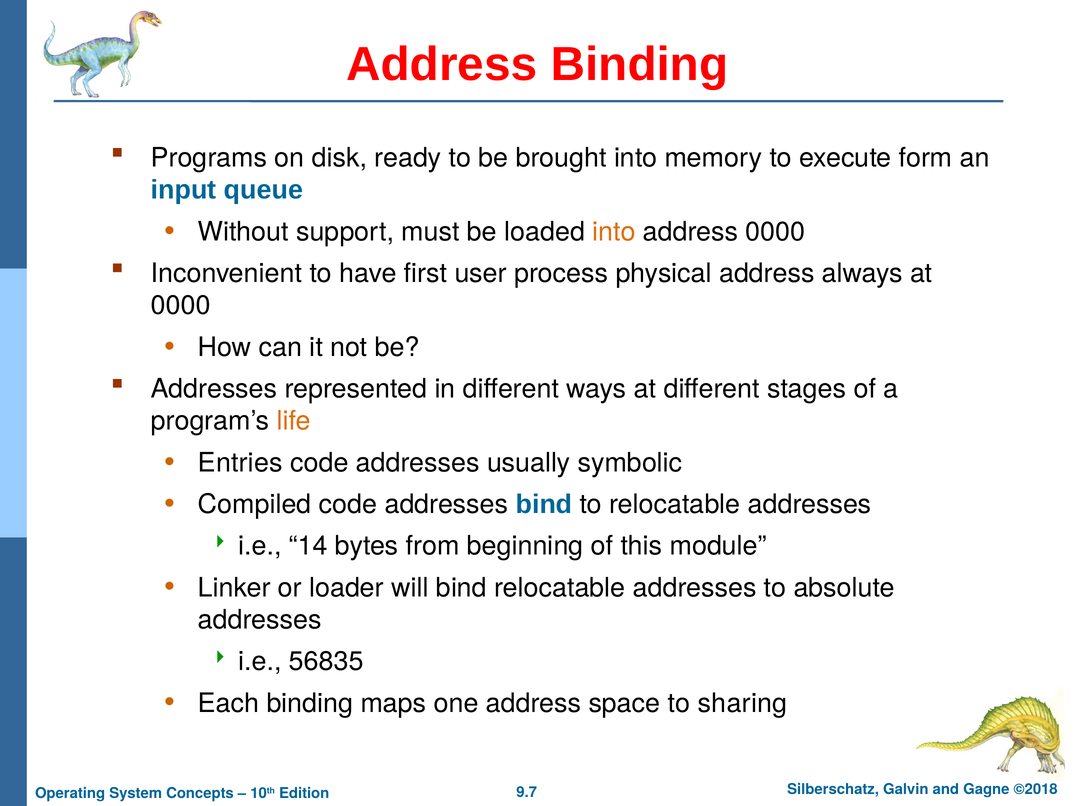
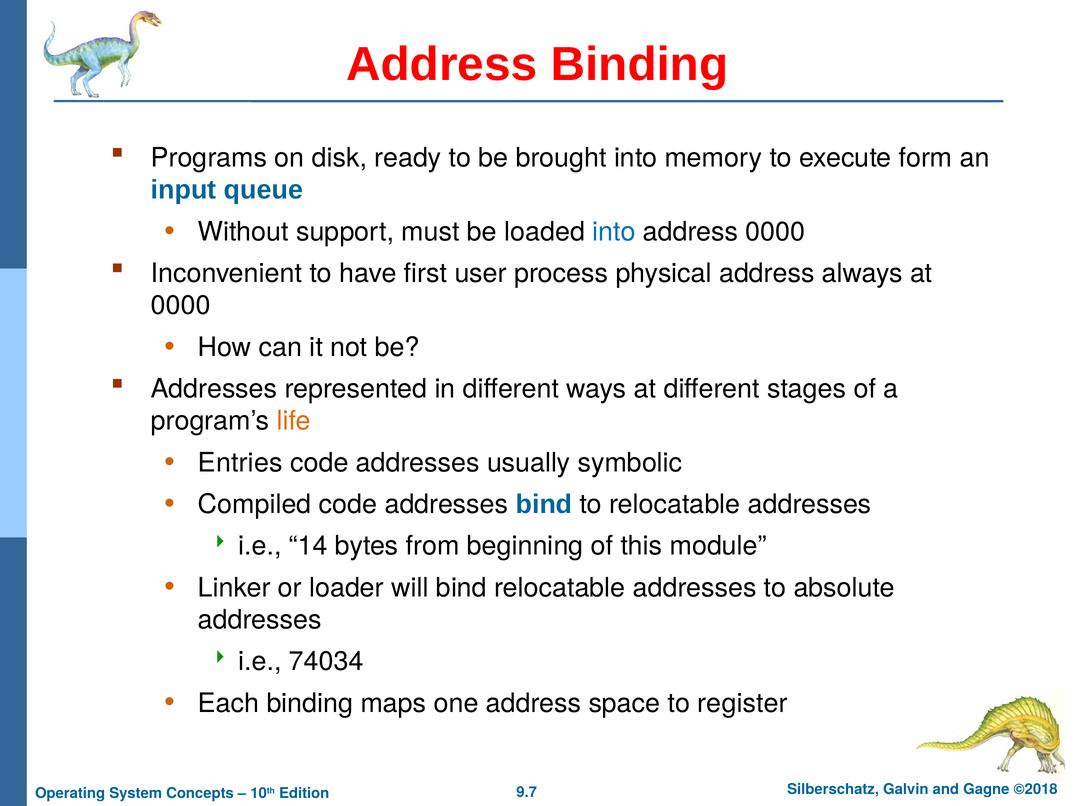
into colour: orange -> blue (614, 232)
56835: 56835 -> 74034 (326, 662)
sharing: sharing -> register (743, 703)
